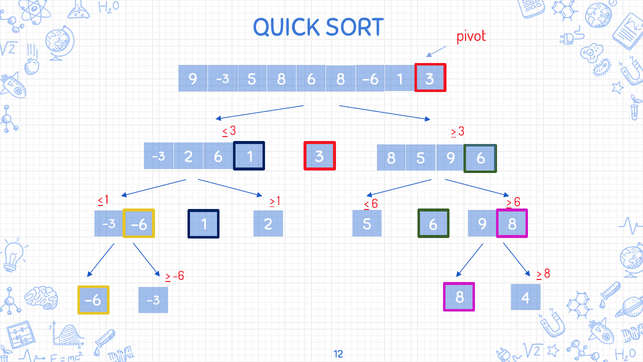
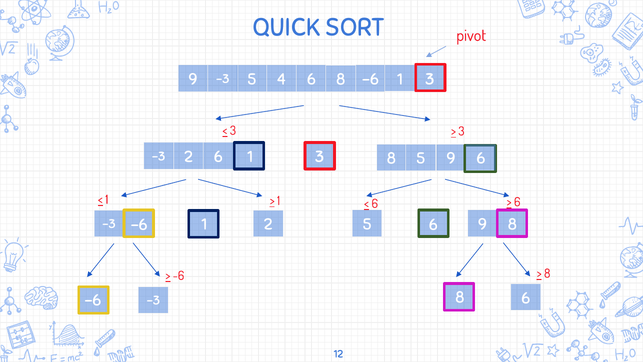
5 8: 8 -> 4 (281, 79)
4: 4 -> 6 (526, 298)
